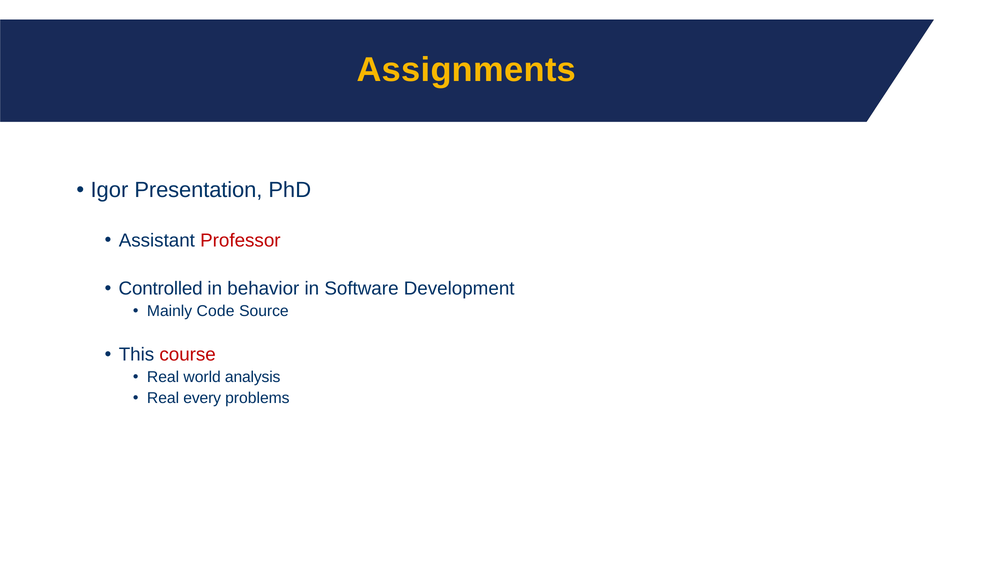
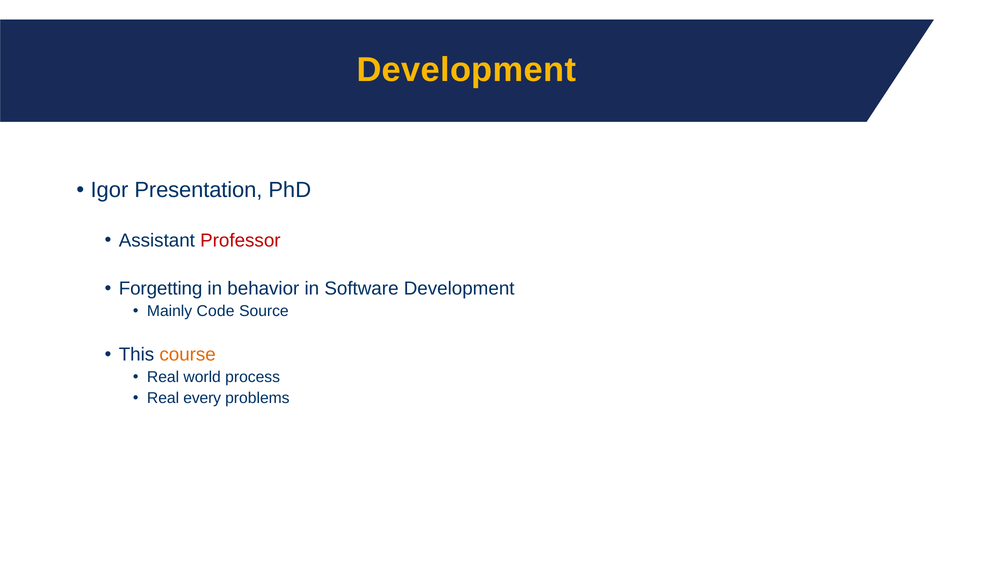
Assignments: Assignments -> Development (466, 70)
Controlled: Controlled -> Forgetting (161, 289)
course colour: red -> orange (188, 355)
analysis: analysis -> process (253, 377)
